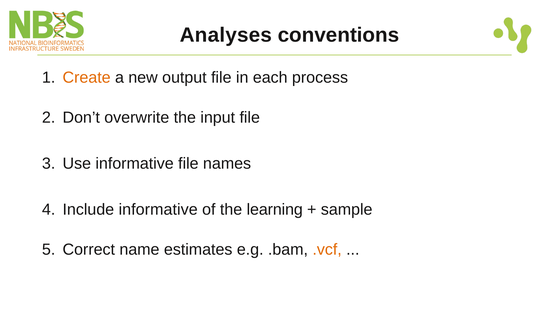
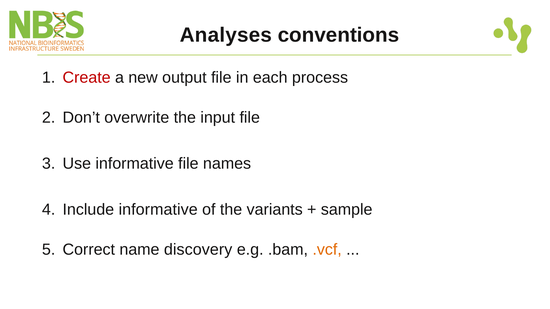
Create colour: orange -> red (87, 78)
learning: learning -> variants (275, 210)
estimates: estimates -> discovery (198, 250)
